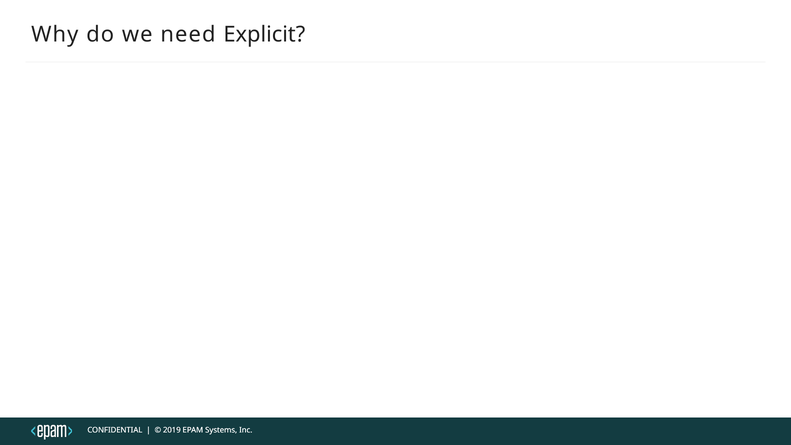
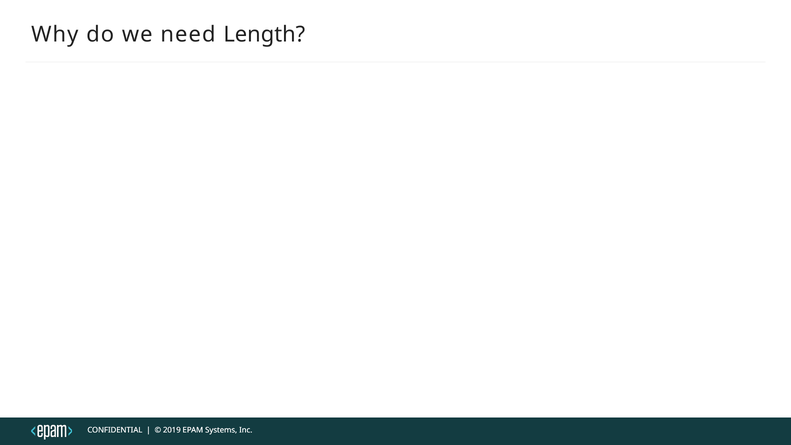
Explicit: Explicit -> Length (264, 34)
